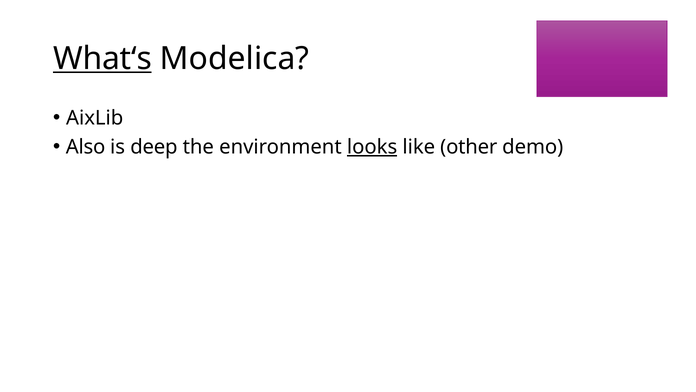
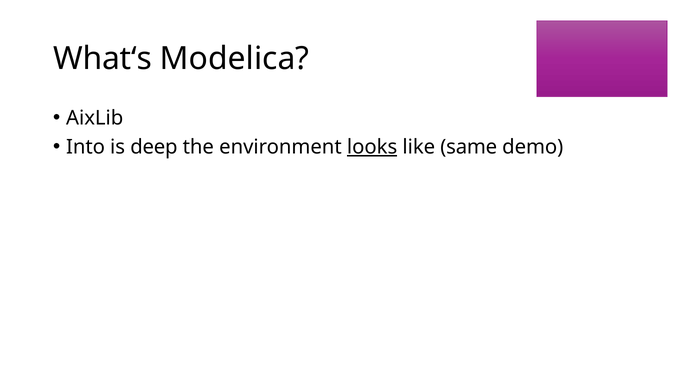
What‘s underline: present -> none (102, 58)
Also: Also -> Into (86, 147)
other: other -> same (469, 147)
